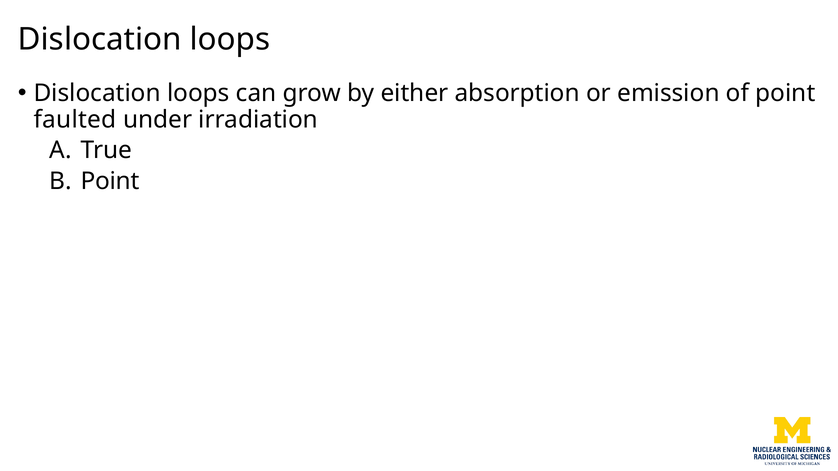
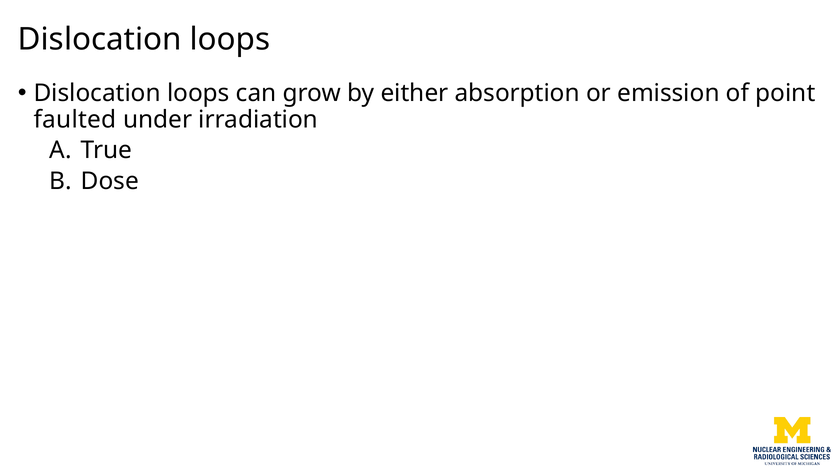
Point: Point -> Dose (110, 181)
